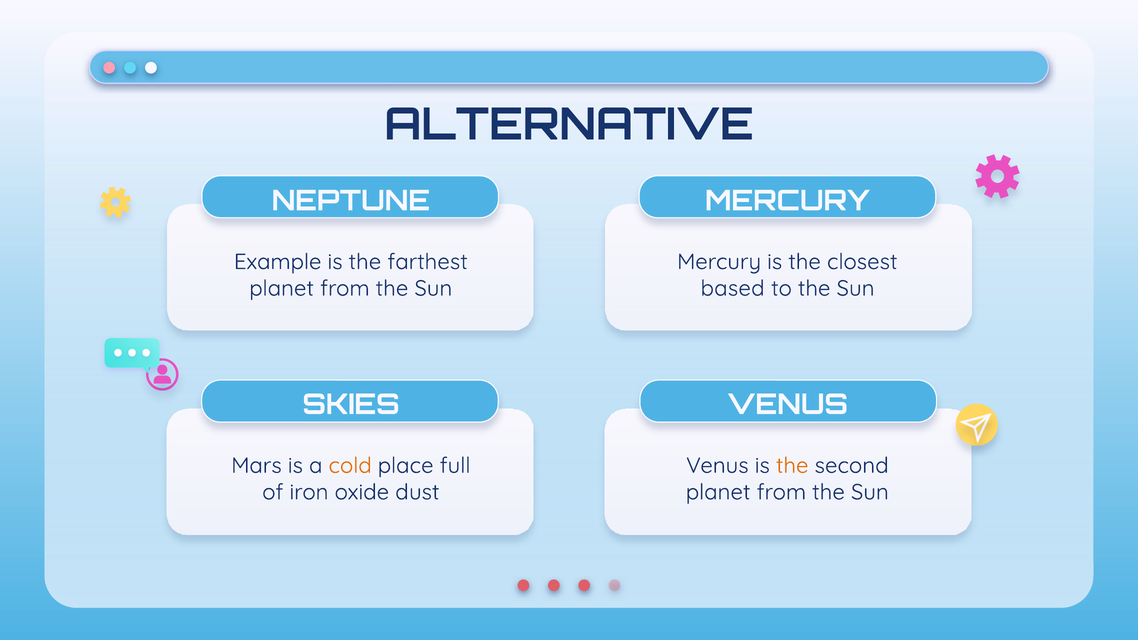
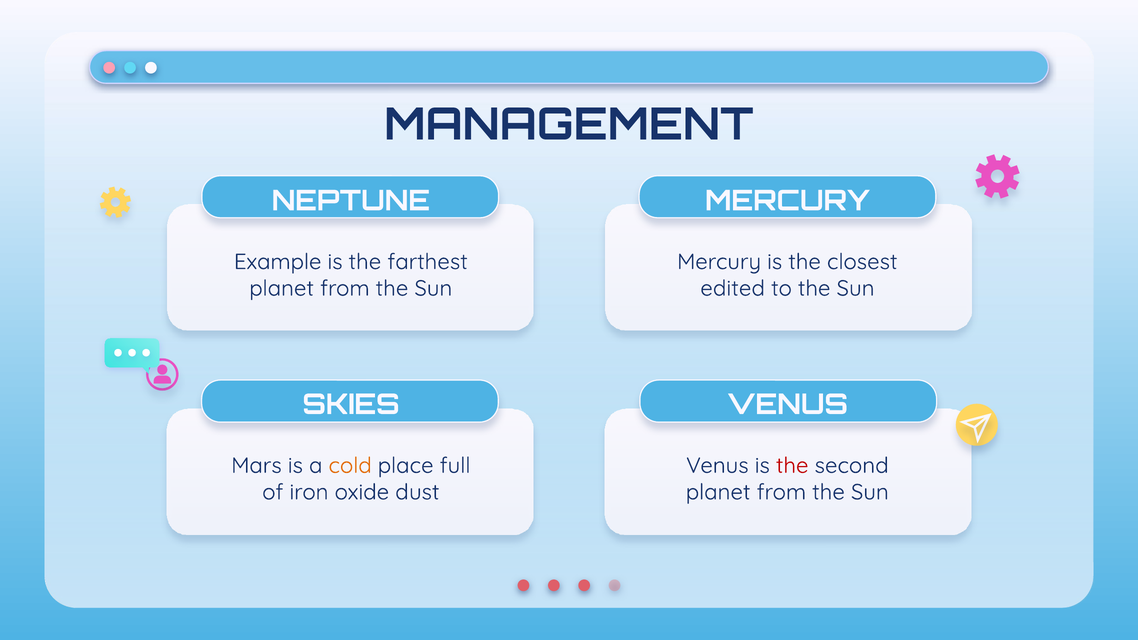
ALTERNATIVE: ALTERNATIVE -> MANAGEMENT (569, 125)
based: based -> edited (733, 288)
the colour: orange -> red (792, 466)
